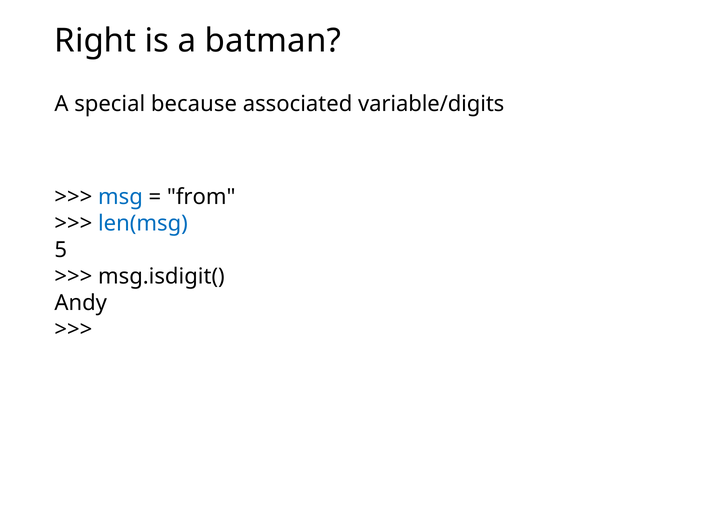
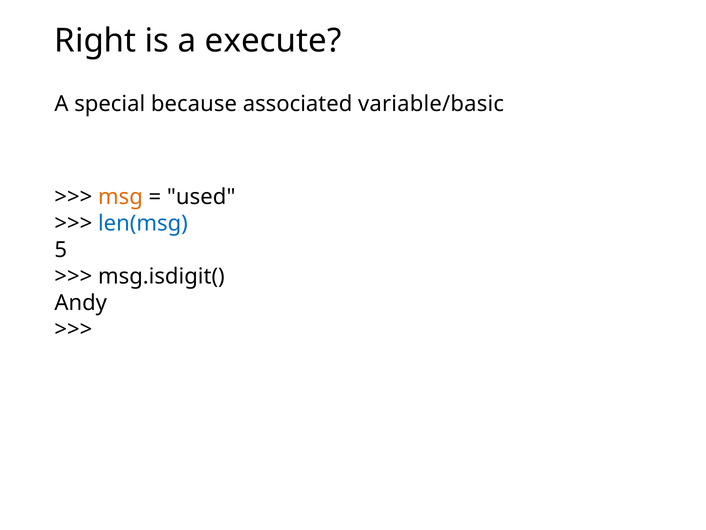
batman: batman -> execute (273, 41)
variable/digits: variable/digits -> variable/basic (431, 104)
msg colour: blue -> orange (120, 197)
from: from -> used (201, 197)
